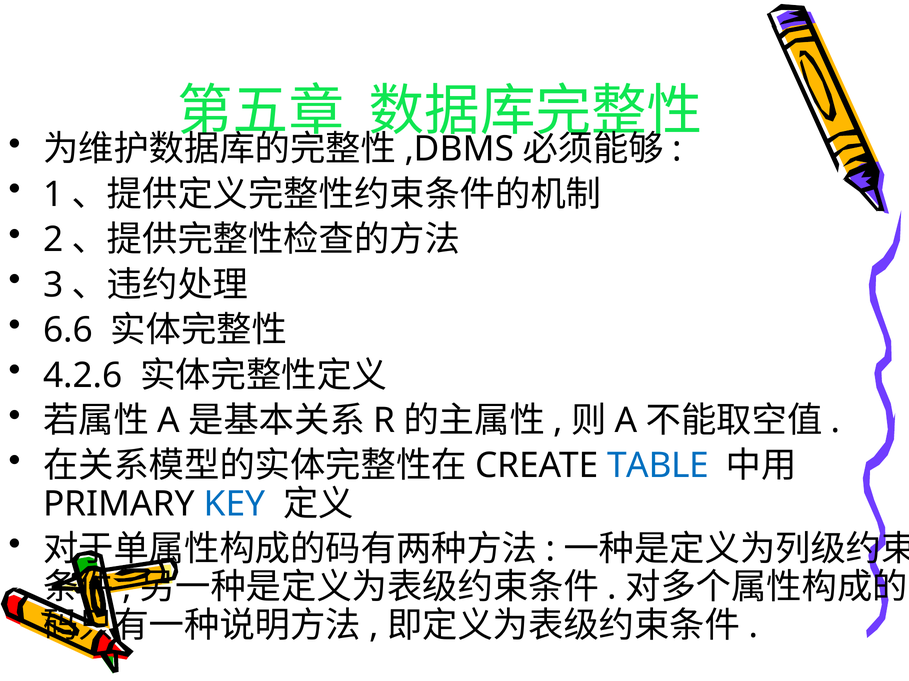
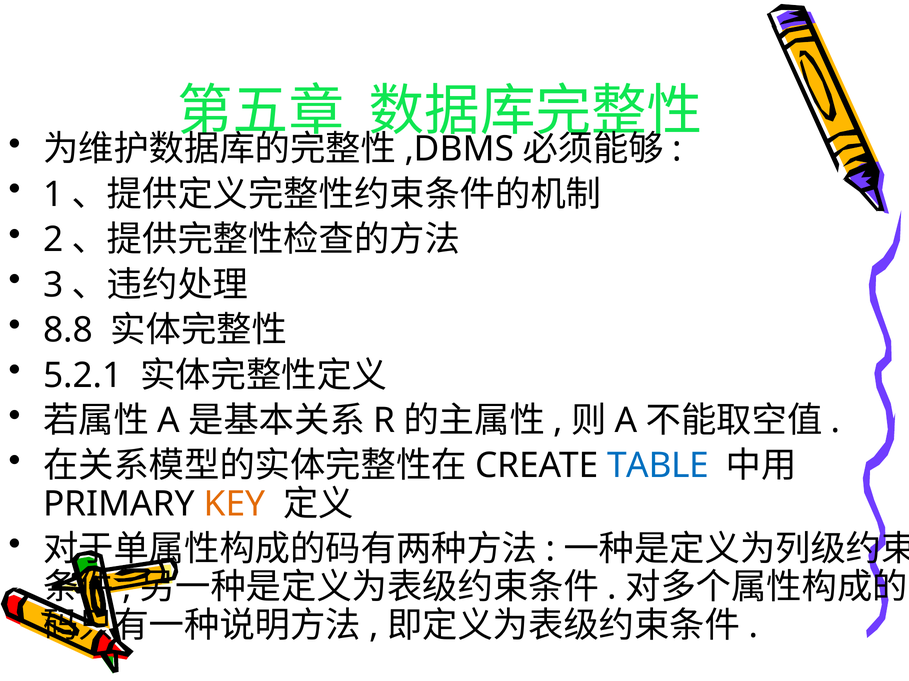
6.6: 6.6 -> 8.8 (68, 331)
4.2.6: 4.2.6 -> 5.2.1 (83, 376)
KEY colour: blue -> orange (235, 505)
